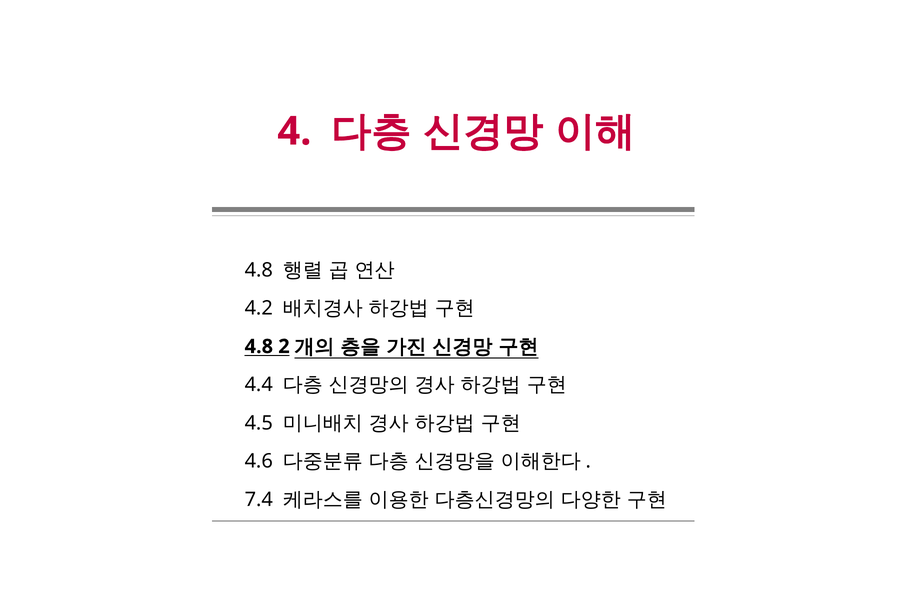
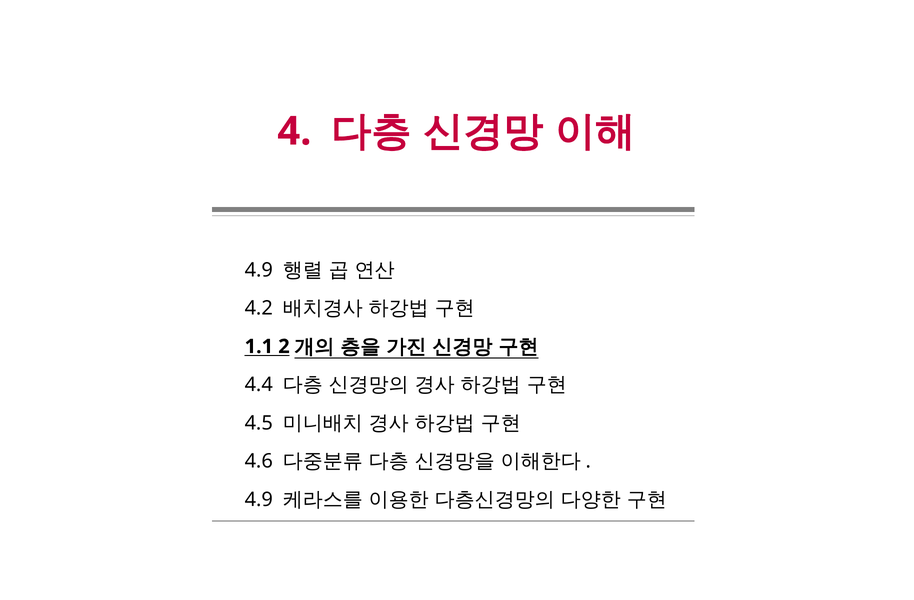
4.8: 4.8 -> 4.9 (259, 270)
4.8: 4.8 -> 1.1 (259, 347)
7.4: 7.4 -> 4.9 (259, 500)
